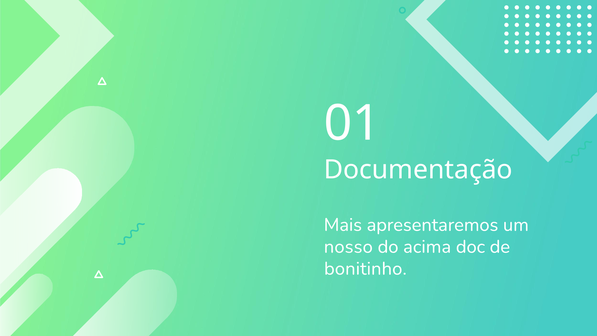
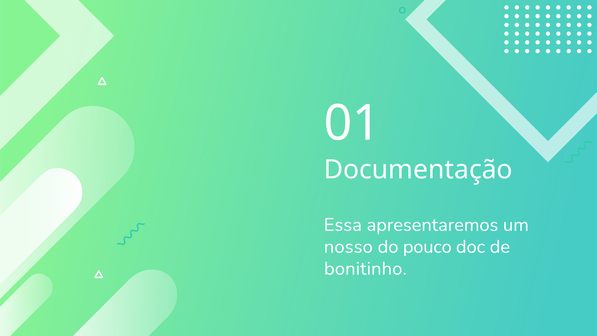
Mais: Mais -> Essa (343, 225)
acima: acima -> pouco (427, 247)
